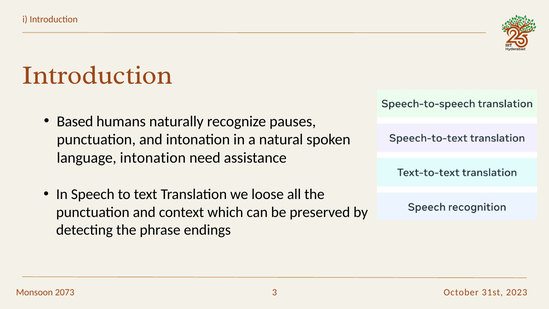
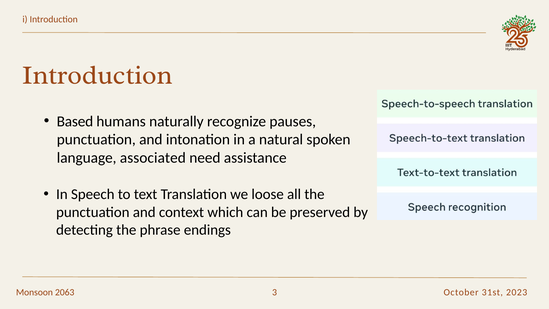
language intonation: intonation -> associated (153, 158)
2073: 2073 -> 2063 (65, 292)
